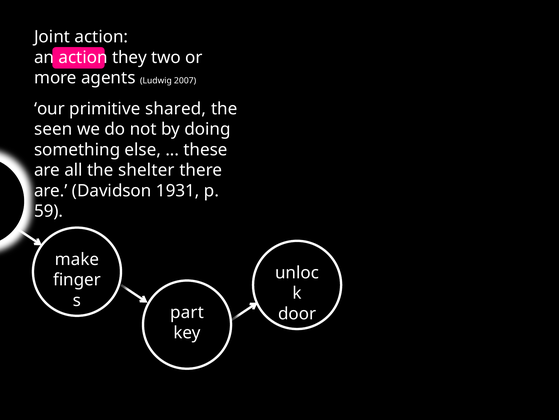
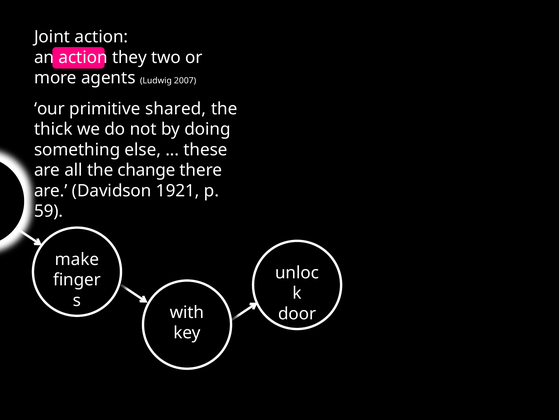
seen: seen -> thick (53, 129)
shelter: shelter -> change (147, 170)
1931: 1931 -> 1921 (178, 190)
part: part -> with (187, 312)
